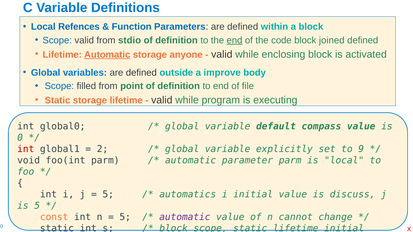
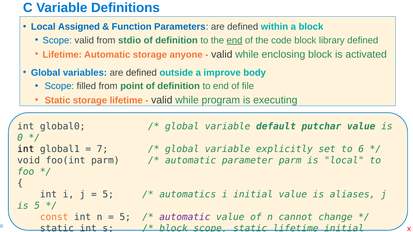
Refences: Refences -> Assigned (79, 27)
joined: joined -> library (332, 40)
Automatic underline: present -> none (107, 55)
compass: compass -> putchar (321, 126)
int colour: red -> black (26, 149)
2: 2 -> 7 (102, 149)
9: 9 -> 6 (361, 149)
discuss: discuss -> aliases (353, 195)
